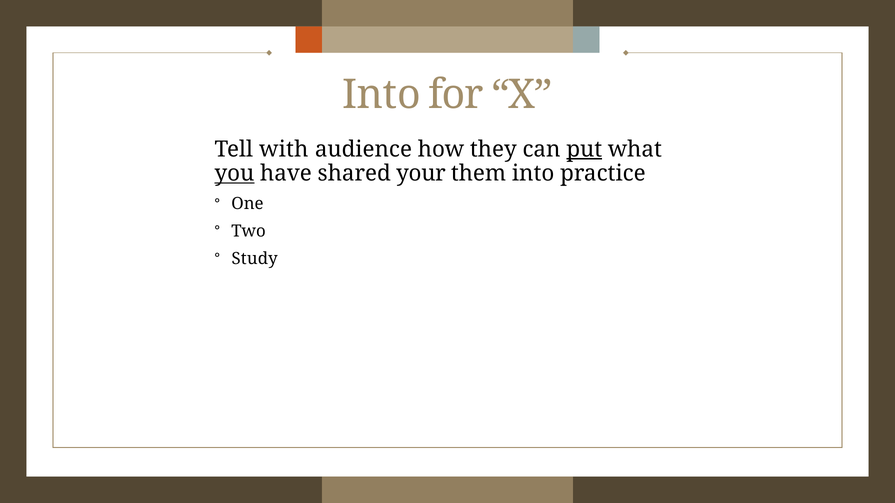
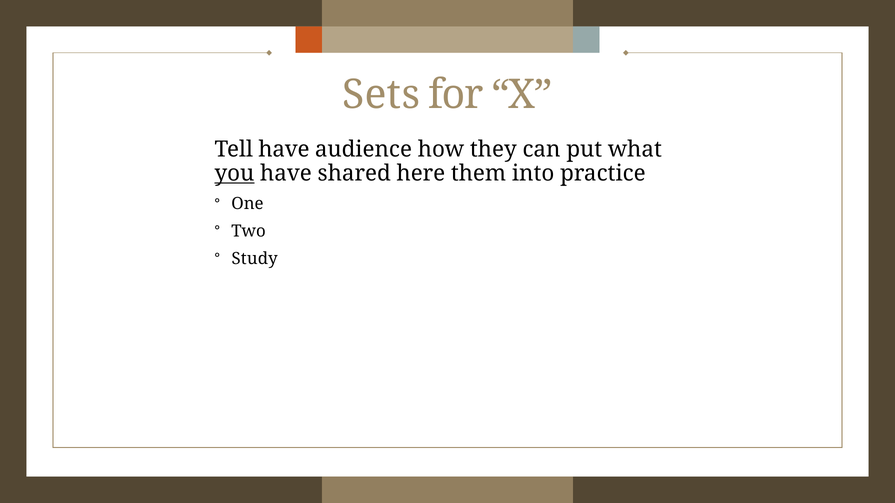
Into: Into -> Sets (381, 95)
Tell with: with -> have (284, 149)
put underline: present -> none (584, 149)
your: your -> here (421, 173)
